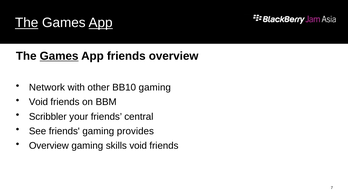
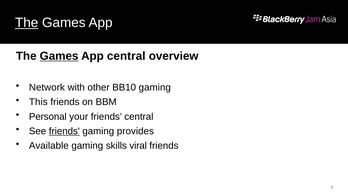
App underline: present -> none (101, 23)
App friends: friends -> central (126, 56)
Void: Void -> This (38, 102)
Scribbler: Scribbler -> Personal (48, 116)
friends underline: none -> present (64, 131)
Overview: Overview -> Available (49, 145)
skills void: void -> viral (138, 145)
